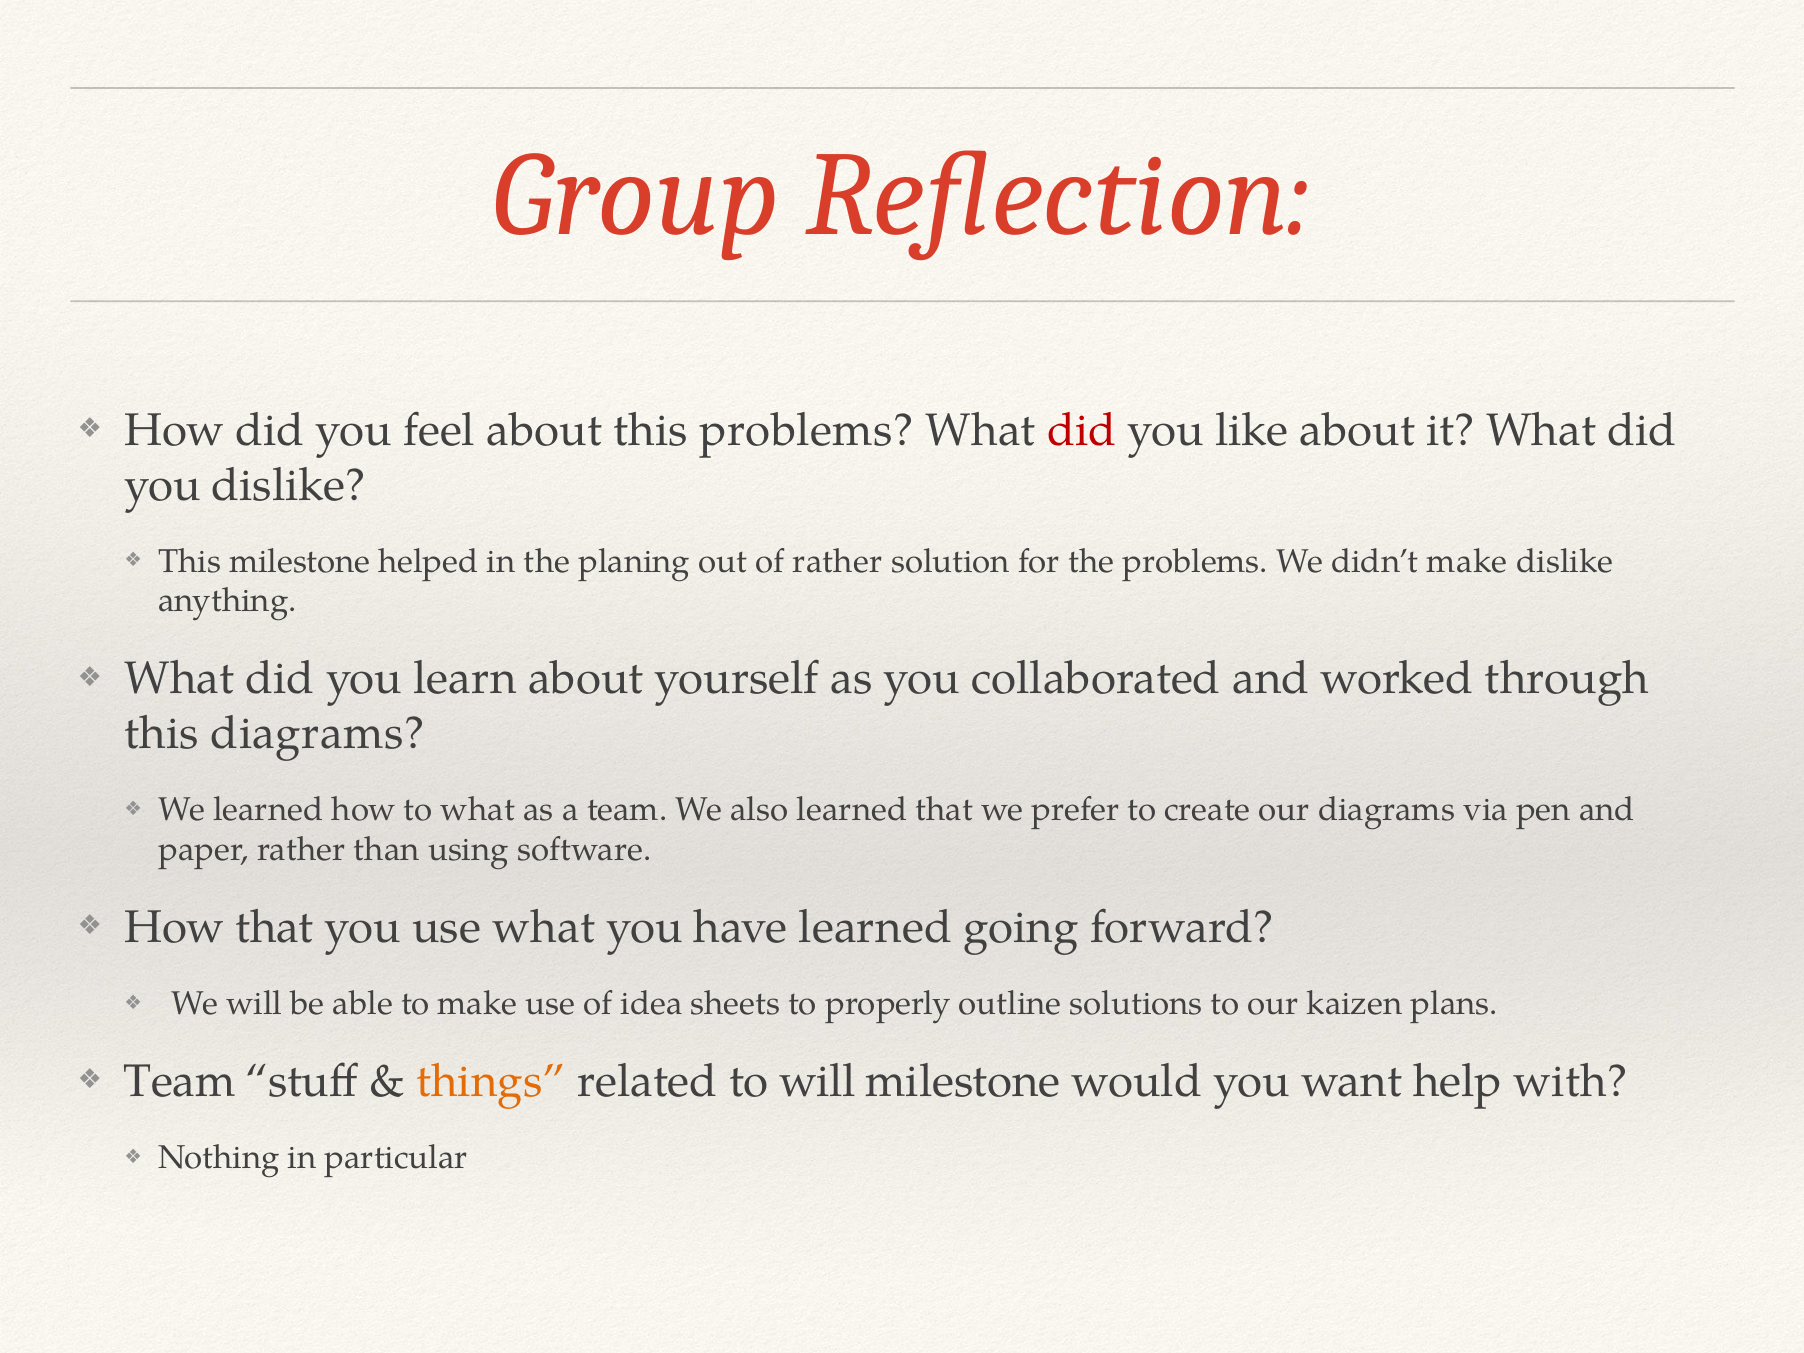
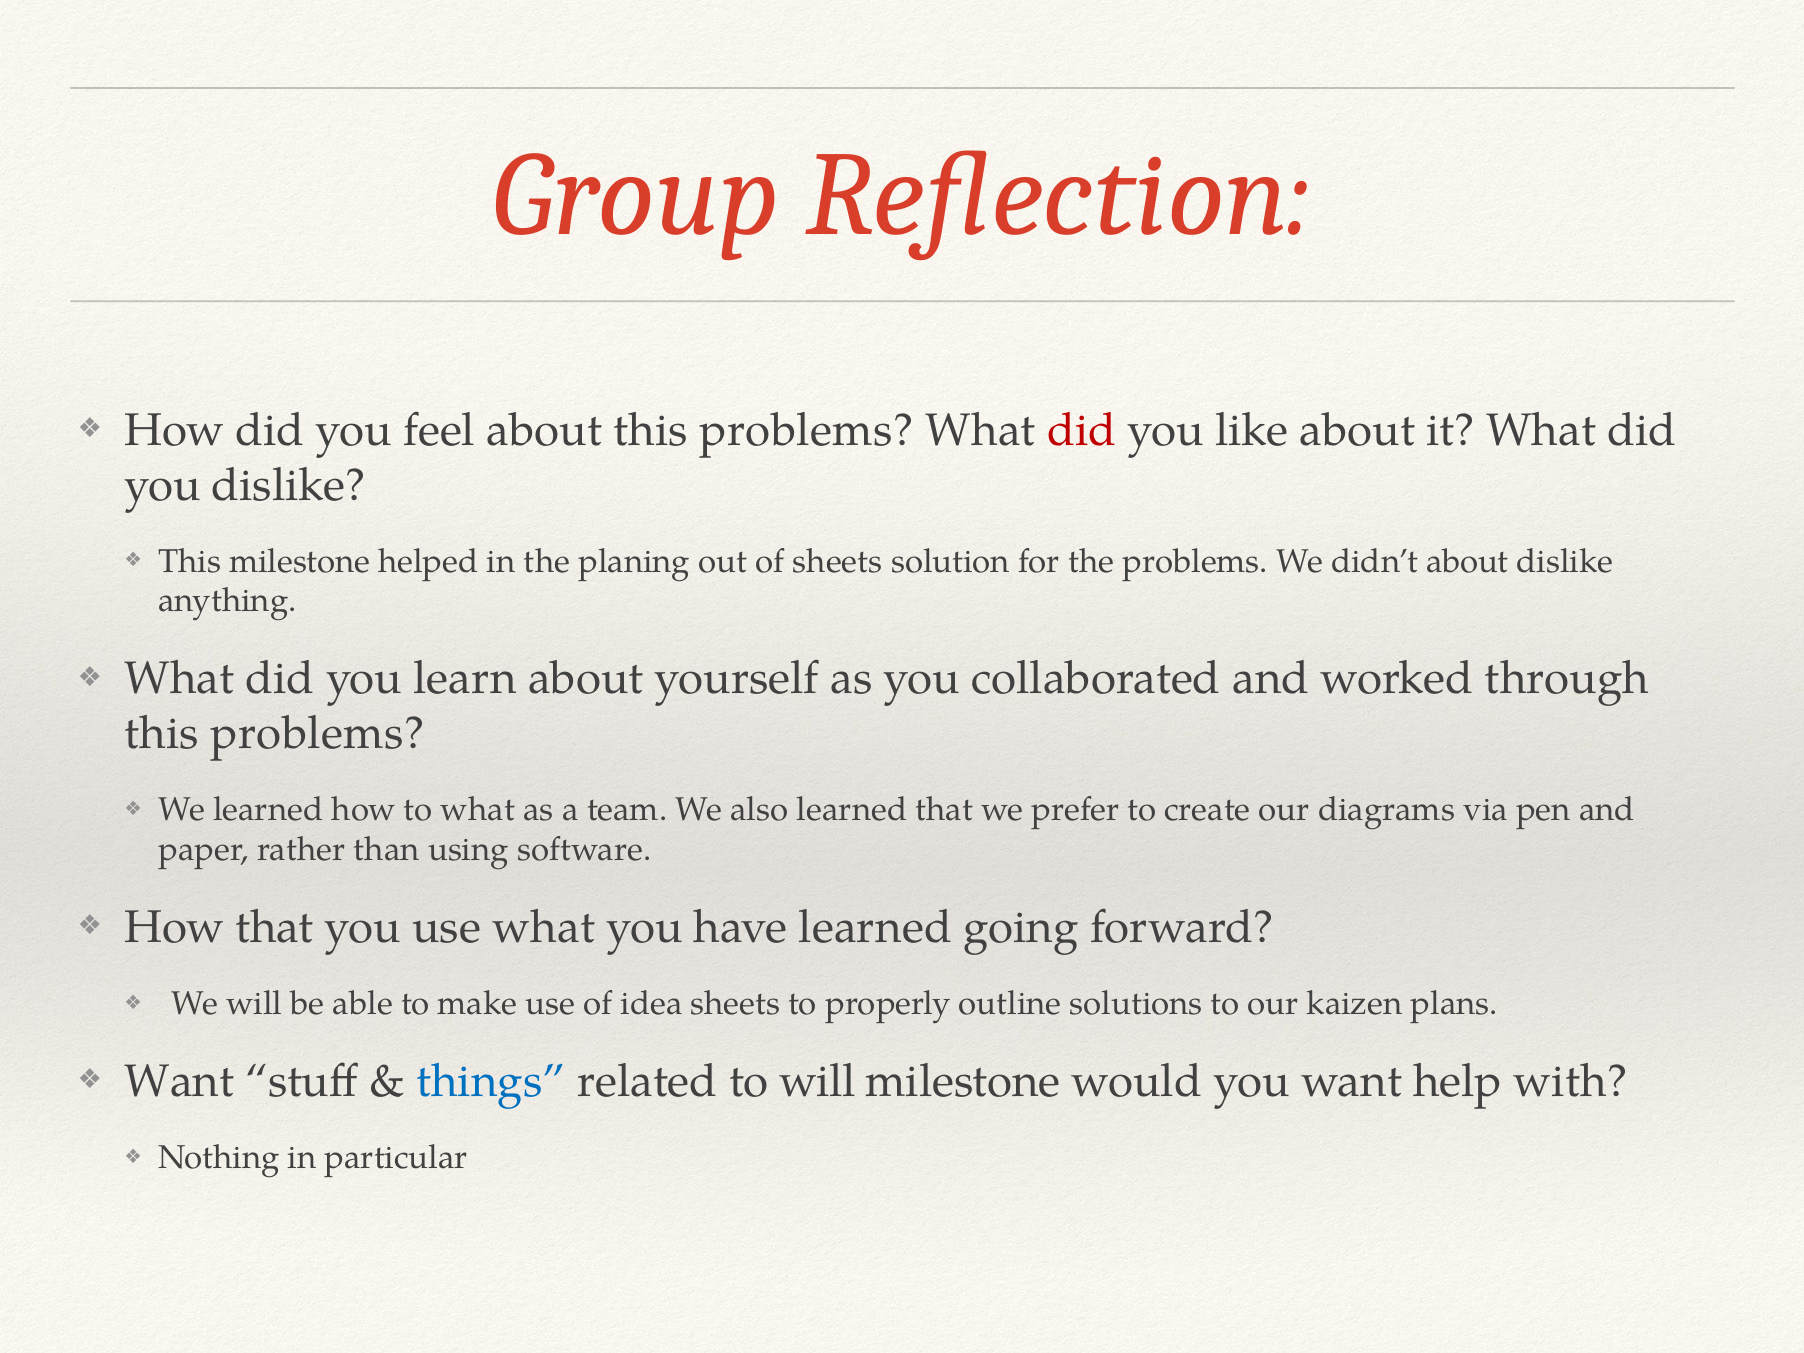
of rather: rather -> sheets (838, 561)
didn’t make: make -> about (1468, 561)
diagrams: diagrams -> problems (318, 734)
Team: Team -> Want (179, 1082)
things colour: orange -> blue (491, 1082)
